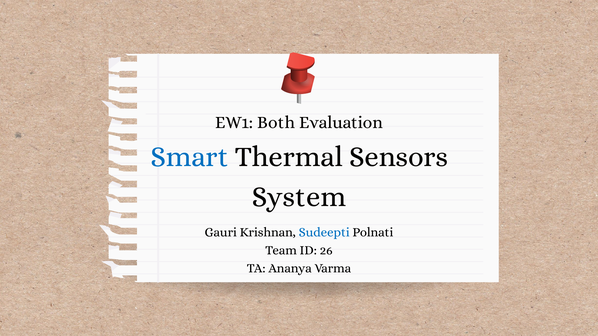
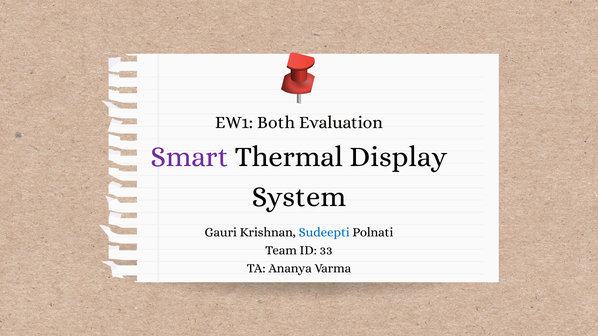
Smart colour: blue -> purple (189, 157)
Sensors: Sensors -> Display (398, 157)
26: 26 -> 33 (326, 251)
